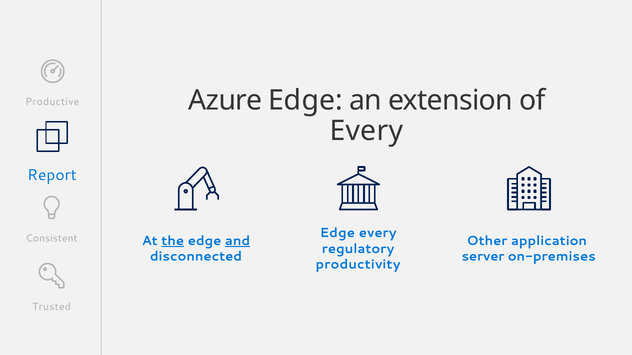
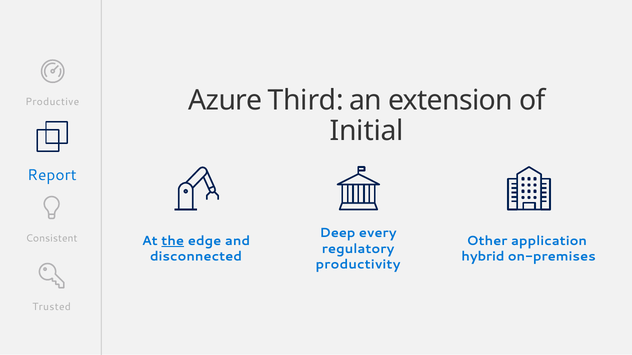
Azure Edge: Edge -> Third (306, 101)
Every: Every -> Initial (367, 131)
Edge: Edge -> Deep (338, 233)
and underline: present -> none (238, 241)
server: server -> hybrid (483, 257)
